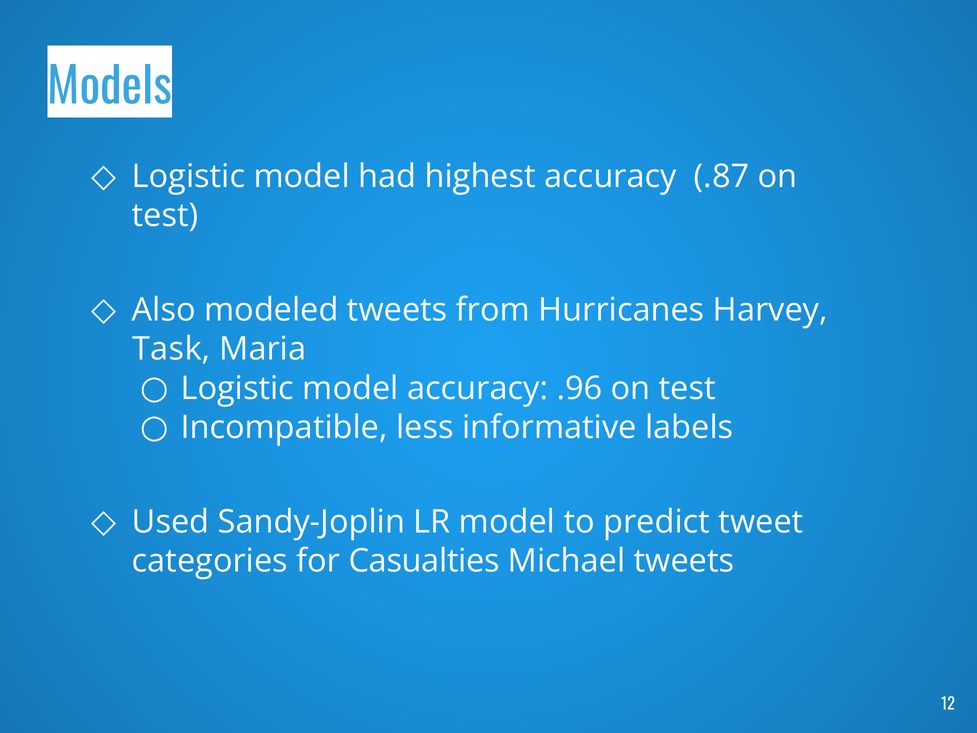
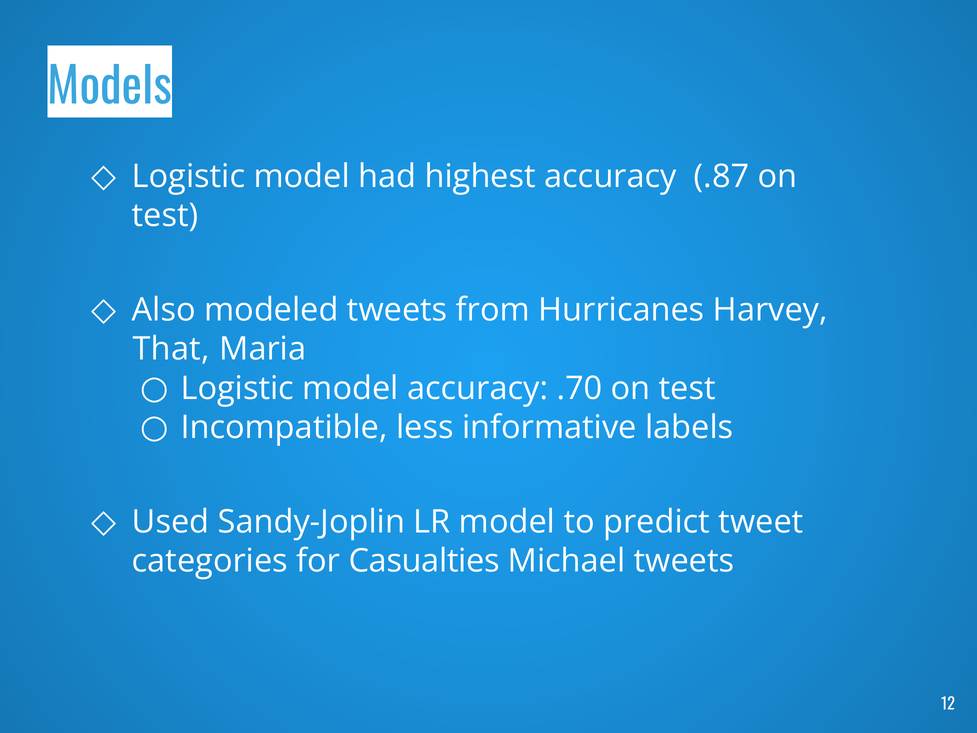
Task: Task -> That (171, 349)
.96: .96 -> .70 (579, 388)
